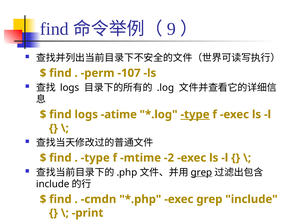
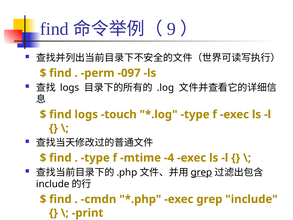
-107: -107 -> -097 (129, 73)
atime: atime -> touch (119, 114)
type underline: present -> none (195, 114)
-2: -2 -> -4 (169, 158)
